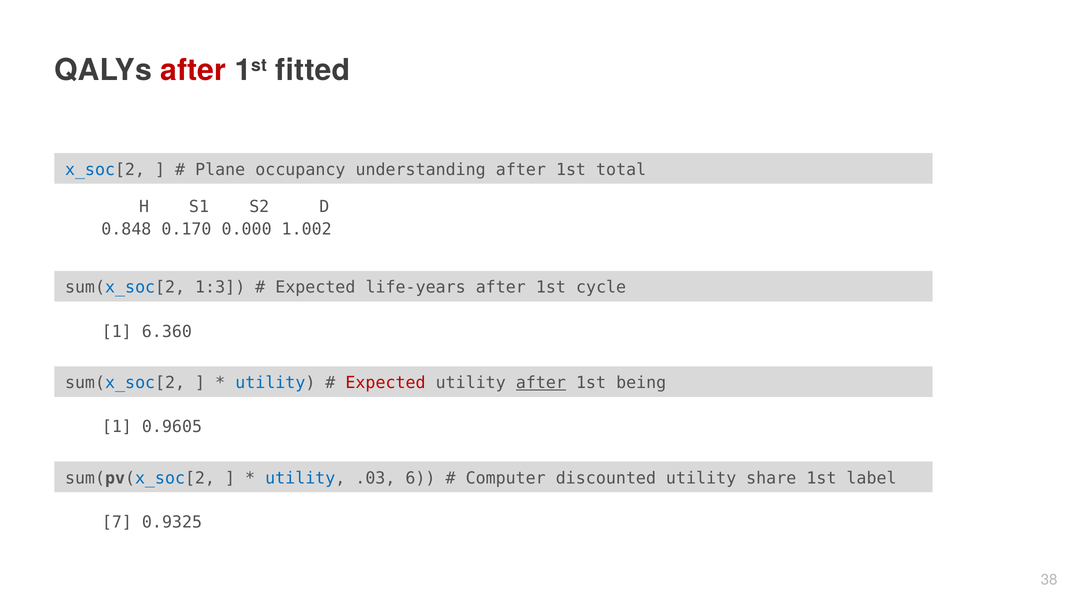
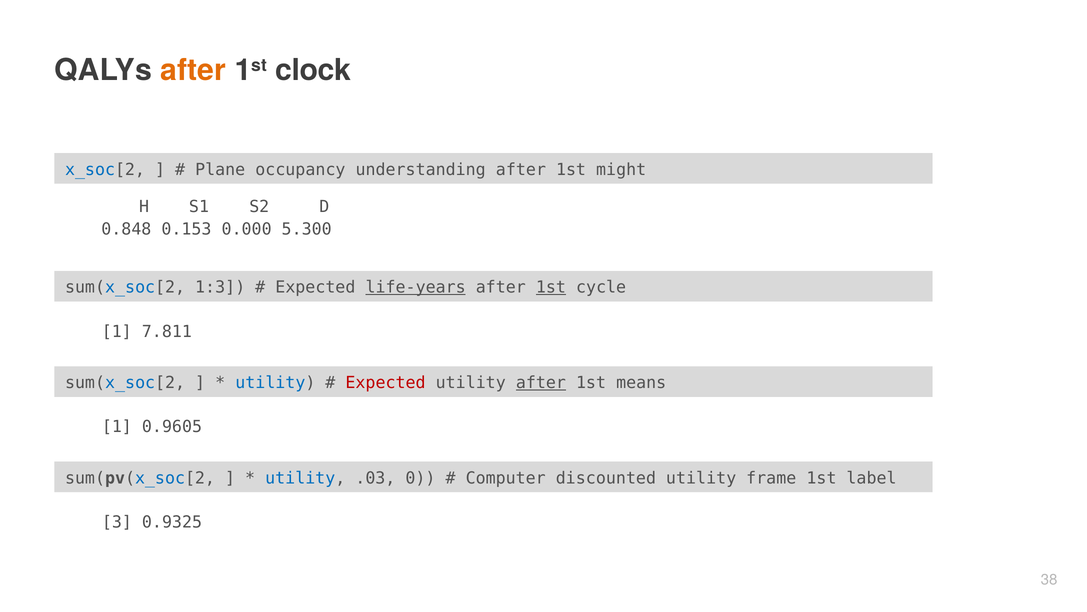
after colour: red -> orange (193, 70)
fitted: fitted -> clock (313, 70)
total: total -> might (621, 169)
0.170: 0.170 -> 0.153 (186, 229)
1.002: 1.002 -> 5.300 (307, 229)
life-years underline: none -> present (416, 287)
1st underline: none -> present (551, 287)
6.360: 6.360 -> 7.811 (167, 331)
being: being -> means (641, 382)
6: 6 -> 0 (420, 478)
share: share -> frame (771, 478)
7: 7 -> 3 (117, 522)
